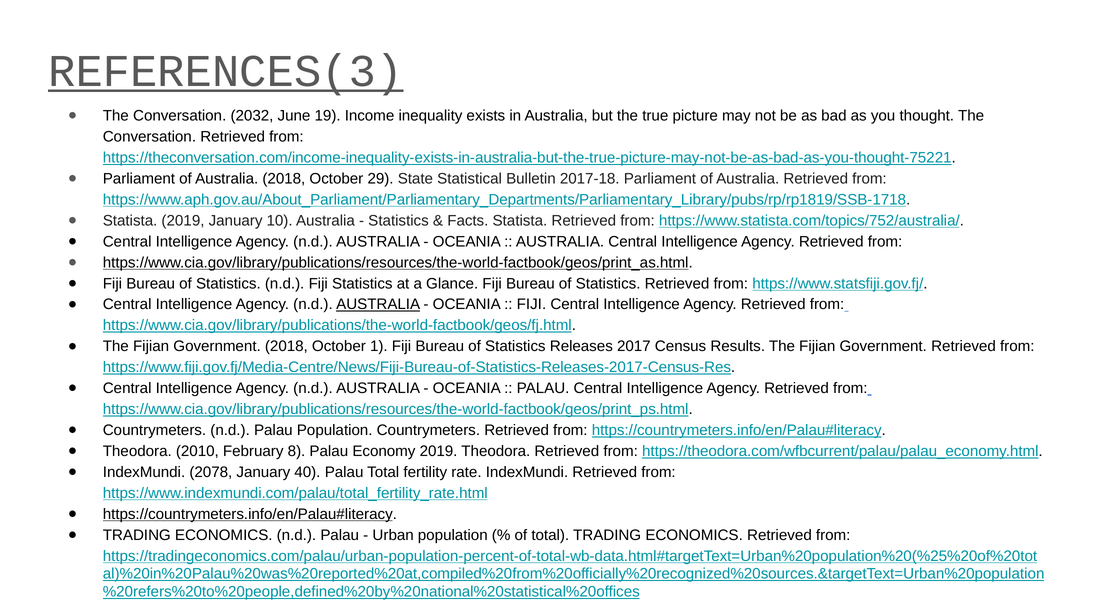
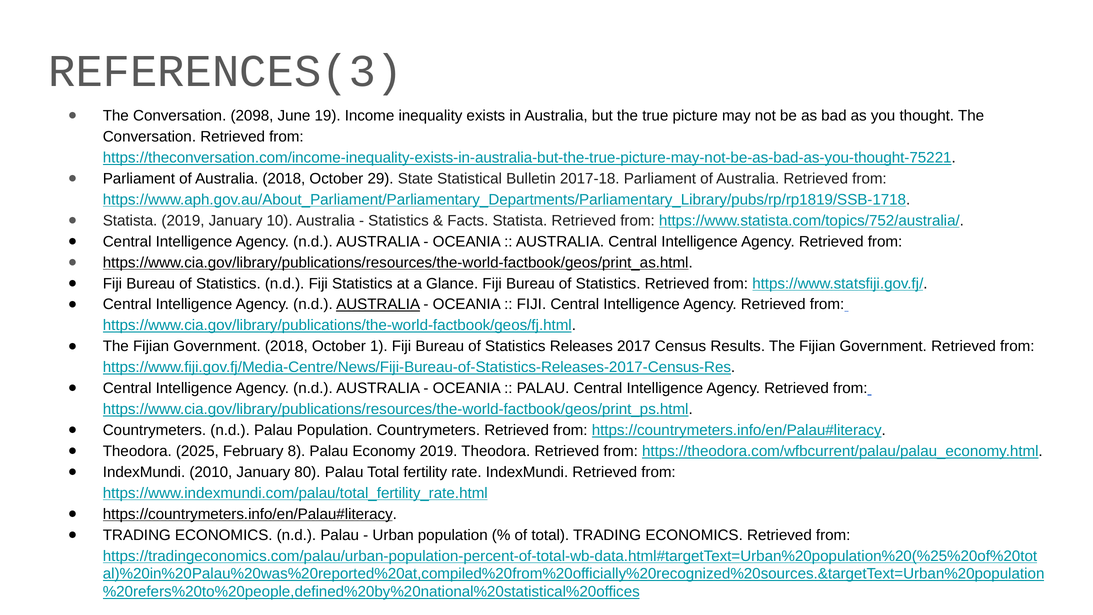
REFERENCES(3 underline: present -> none (226, 71)
2032: 2032 -> 2098 (252, 116)
2010: 2010 -> 2025 (197, 451)
2078: 2078 -> 2010 (211, 472)
40: 40 -> 80 (307, 472)
